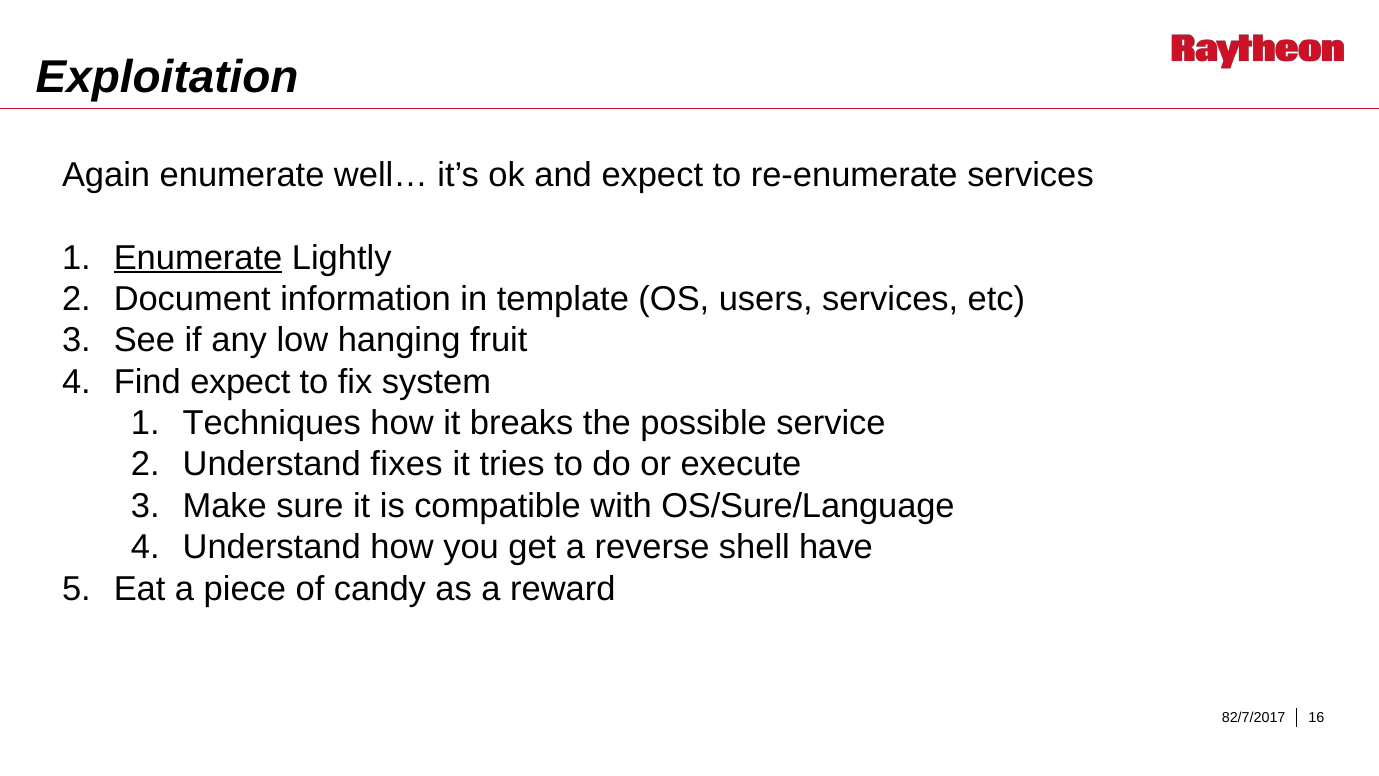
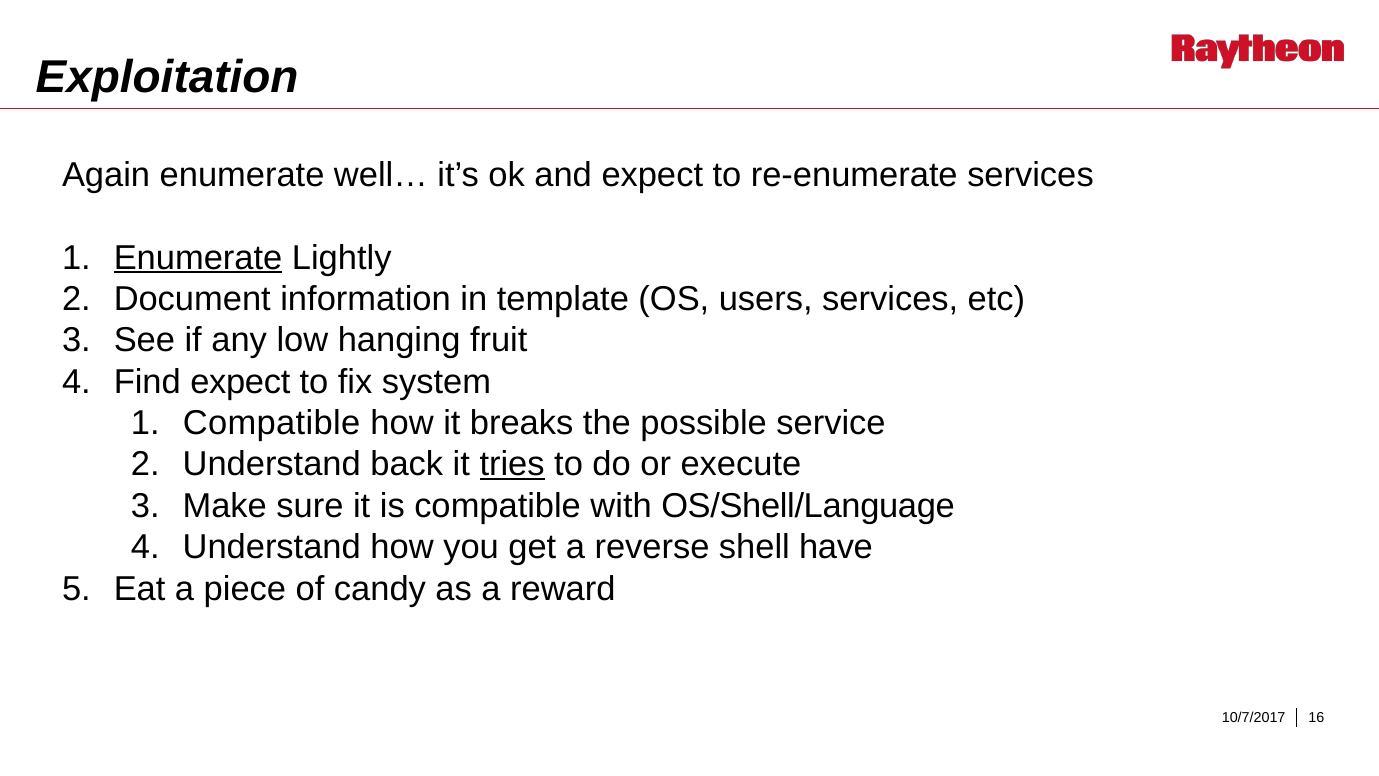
Techniques: Techniques -> Compatible (272, 423)
fixes: fixes -> back (407, 464)
tries underline: none -> present (512, 464)
OS/Sure/Language: OS/Sure/Language -> OS/Shell/Language (808, 506)
82/7/2017: 82/7/2017 -> 10/7/2017 (1254, 718)
